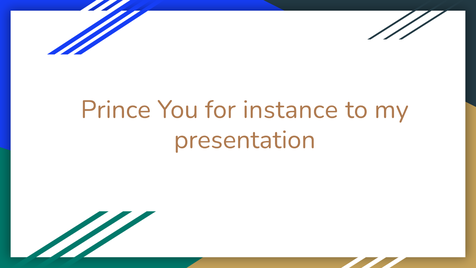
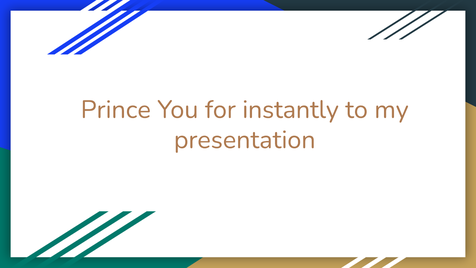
instance: instance -> instantly (291, 110)
